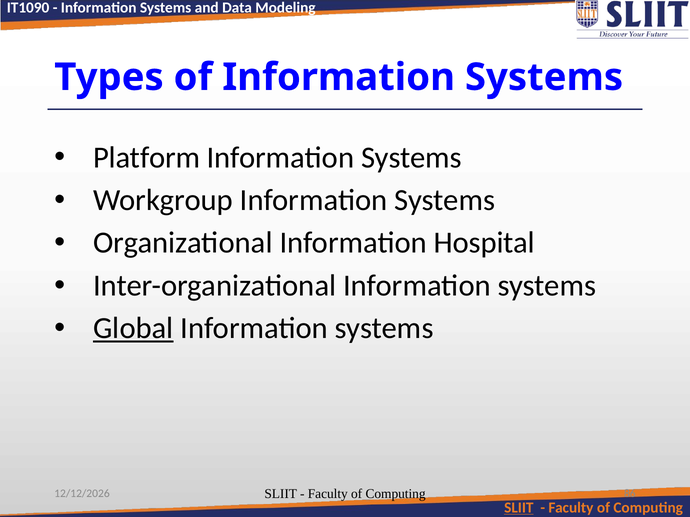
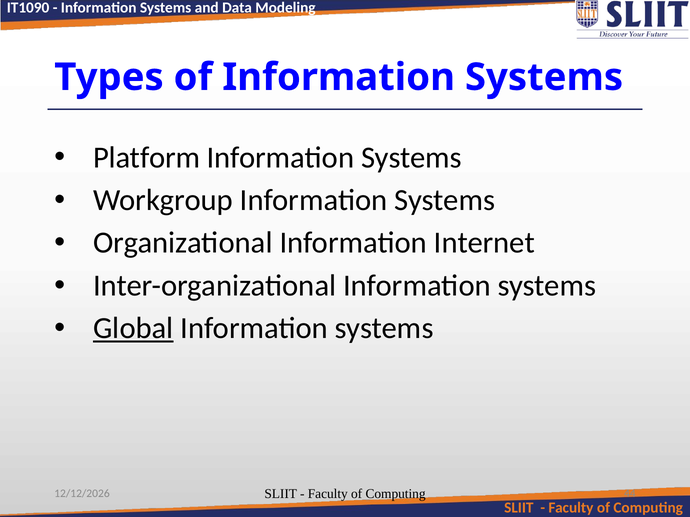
Hospital: Hospital -> Internet (484, 243)
86: 86 -> 44 (630, 494)
SLIIT underline: present -> none (519, 508)
